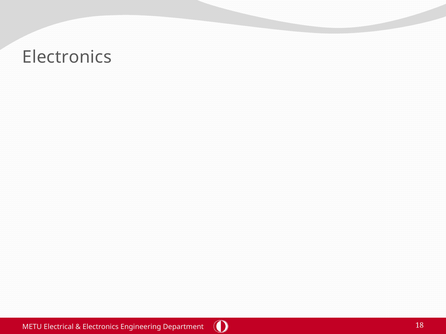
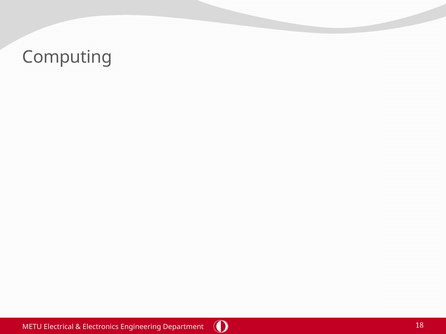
Electronics: Electronics -> Computing (67, 57)
